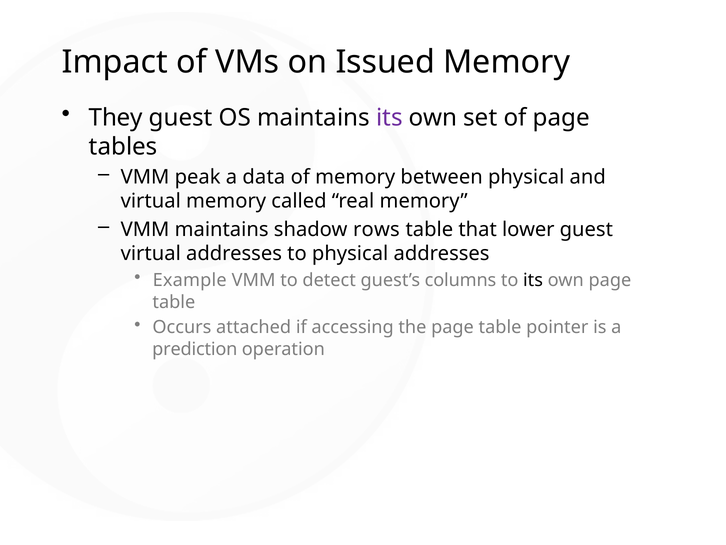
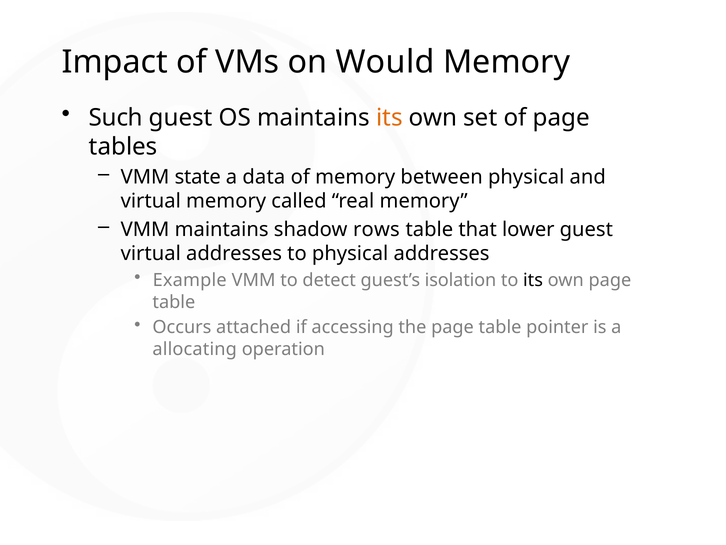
Issued: Issued -> Would (385, 62)
They: They -> Such (116, 117)
its colour: purple -> orange (389, 117)
peak: peak -> state (198, 177)
columns: columns -> isolation (461, 280)
prediction: prediction -> allocating (195, 349)
